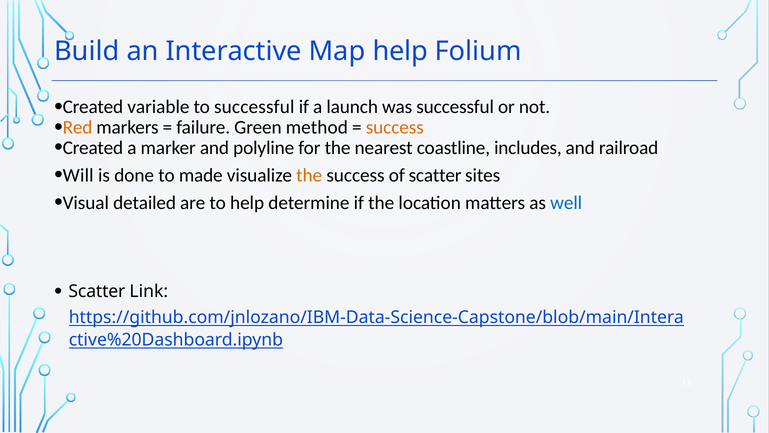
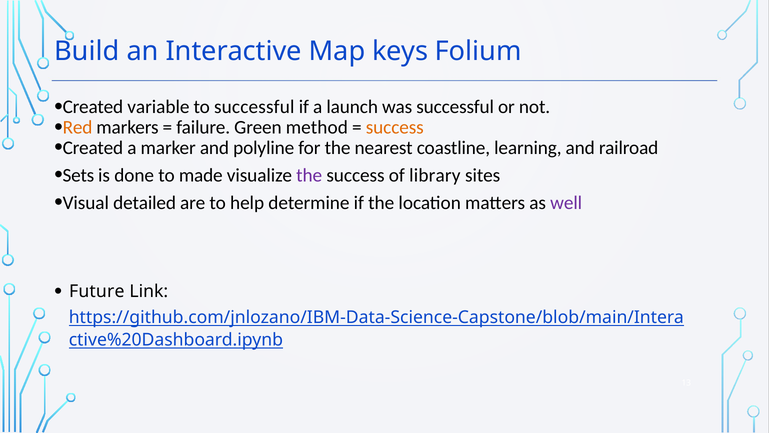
Map help: help -> keys (400, 51)
includes: includes -> learning (528, 148)
Will: Will -> Sets (78, 175)
the colour: orange -> purple (309, 175)
of scatter: scatter -> library (435, 175)
well colour: blue -> purple (566, 202)
Scatter: Scatter -> Future (97, 291)
